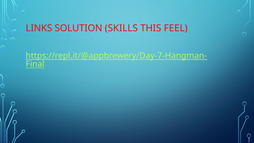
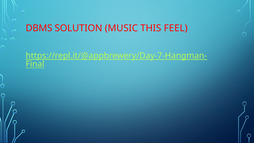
LINKS: LINKS -> DBMS (39, 28)
SKILLS: SKILLS -> MUSIC (121, 28)
